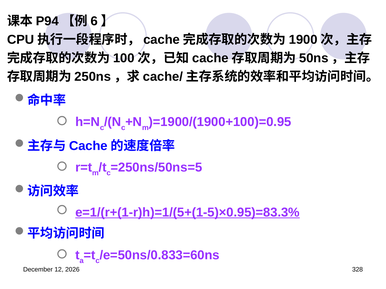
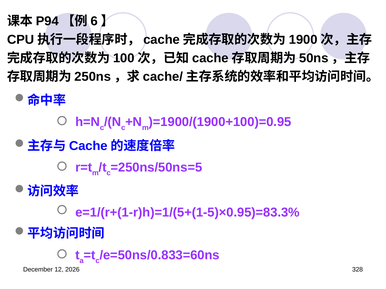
e=1/(r+(1-r)h)=1/(5+(1-5)×0.95)=83.3% underline: present -> none (187, 213)
